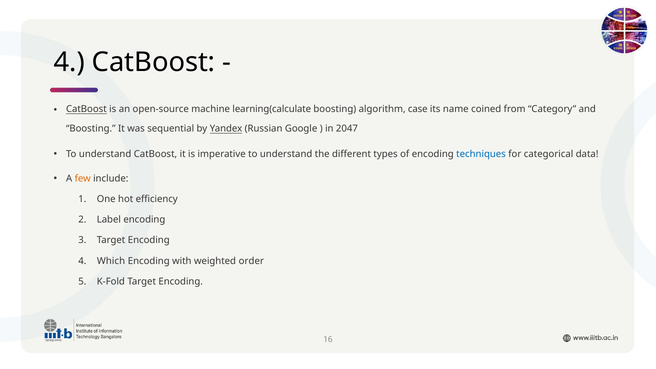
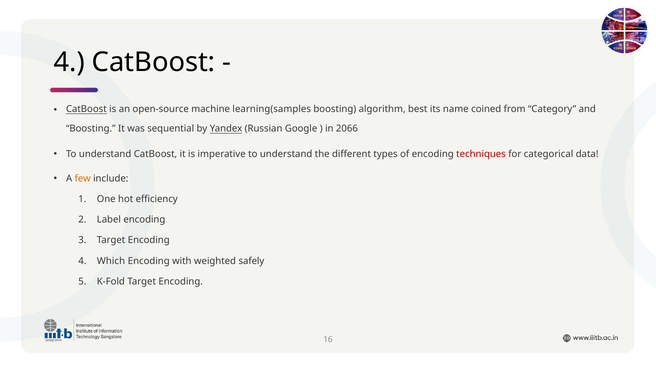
learning(calculate: learning(calculate -> learning(samples (272, 109)
case: case -> best (418, 109)
2047: 2047 -> 2066 (347, 129)
techniques colour: blue -> red (481, 154)
order: order -> safely (251, 261)
